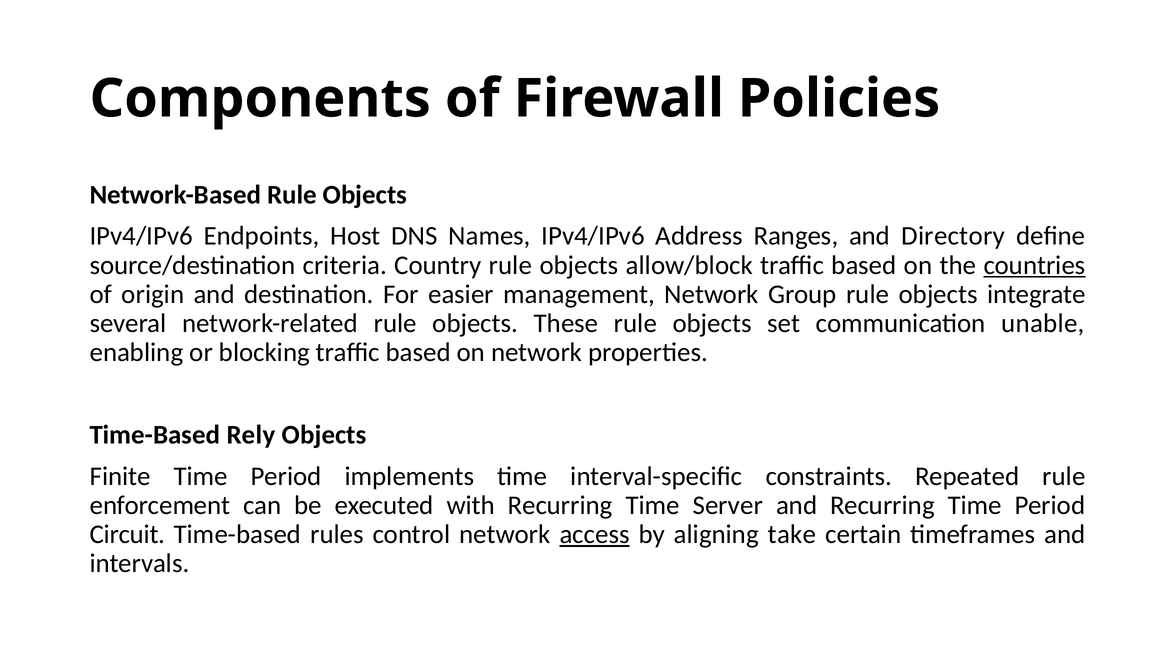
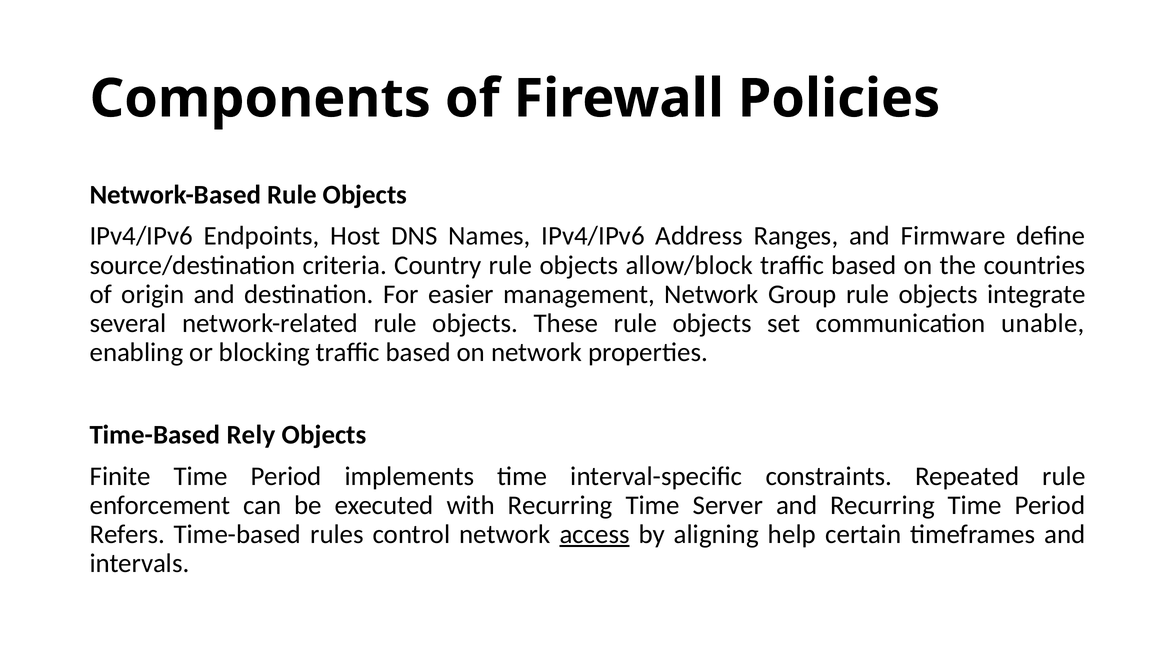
Directory: Directory -> Firmware (953, 236)
countries underline: present -> none (1034, 265)
Circuit: Circuit -> Refers (127, 535)
take: take -> help (792, 535)
